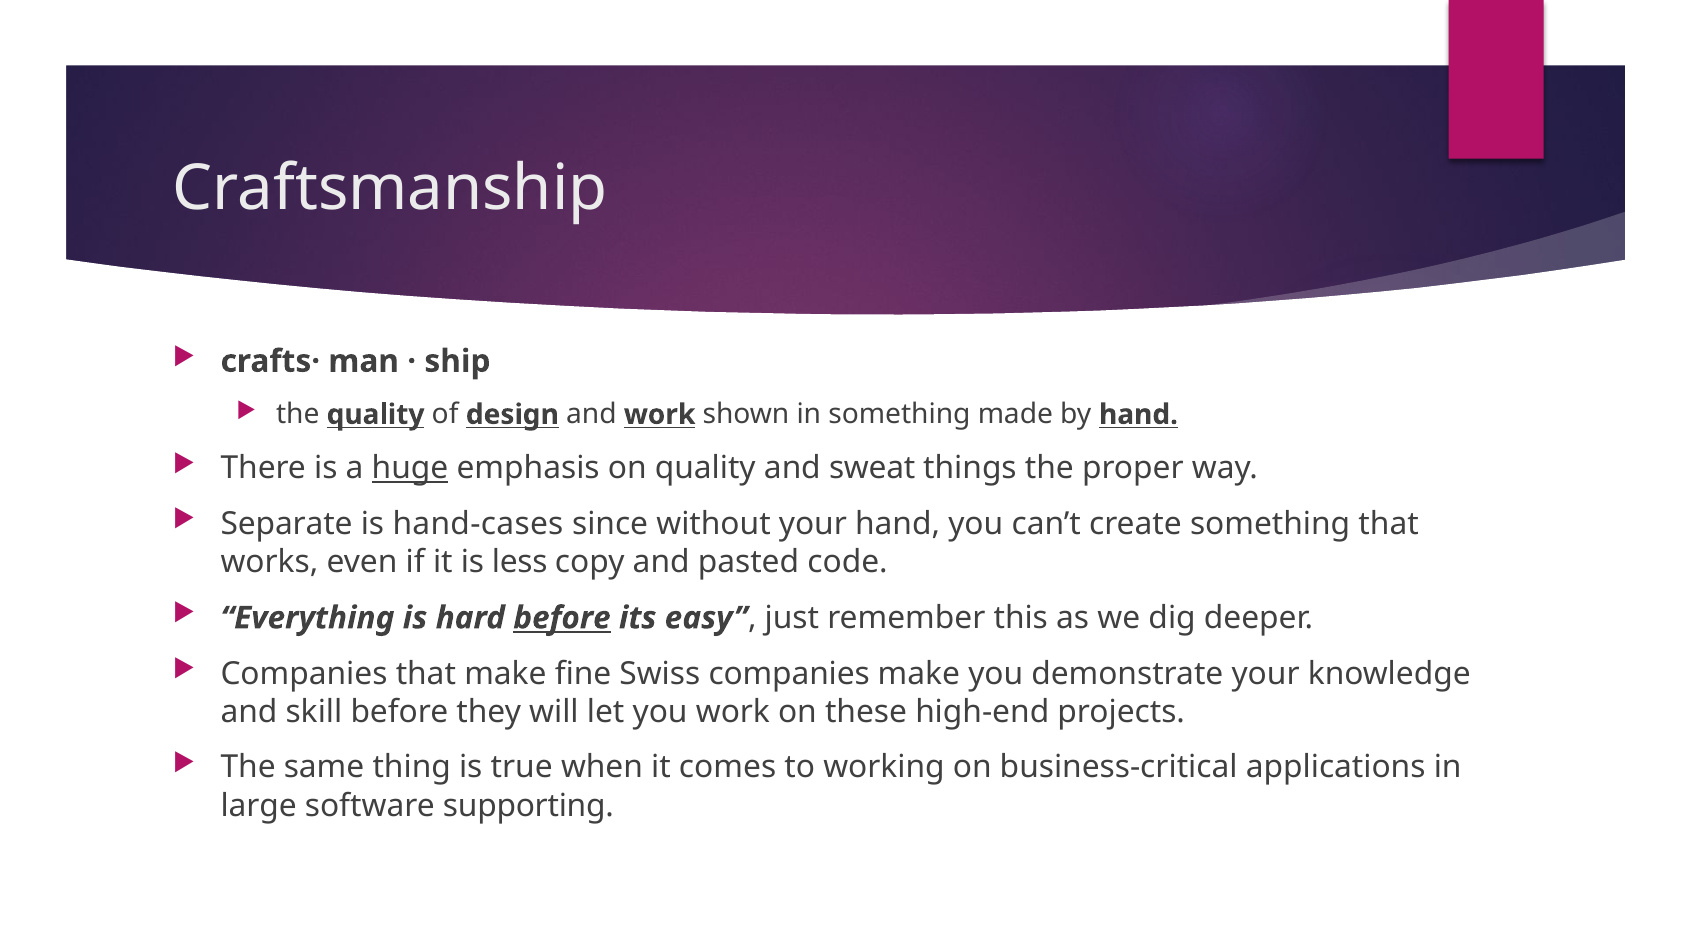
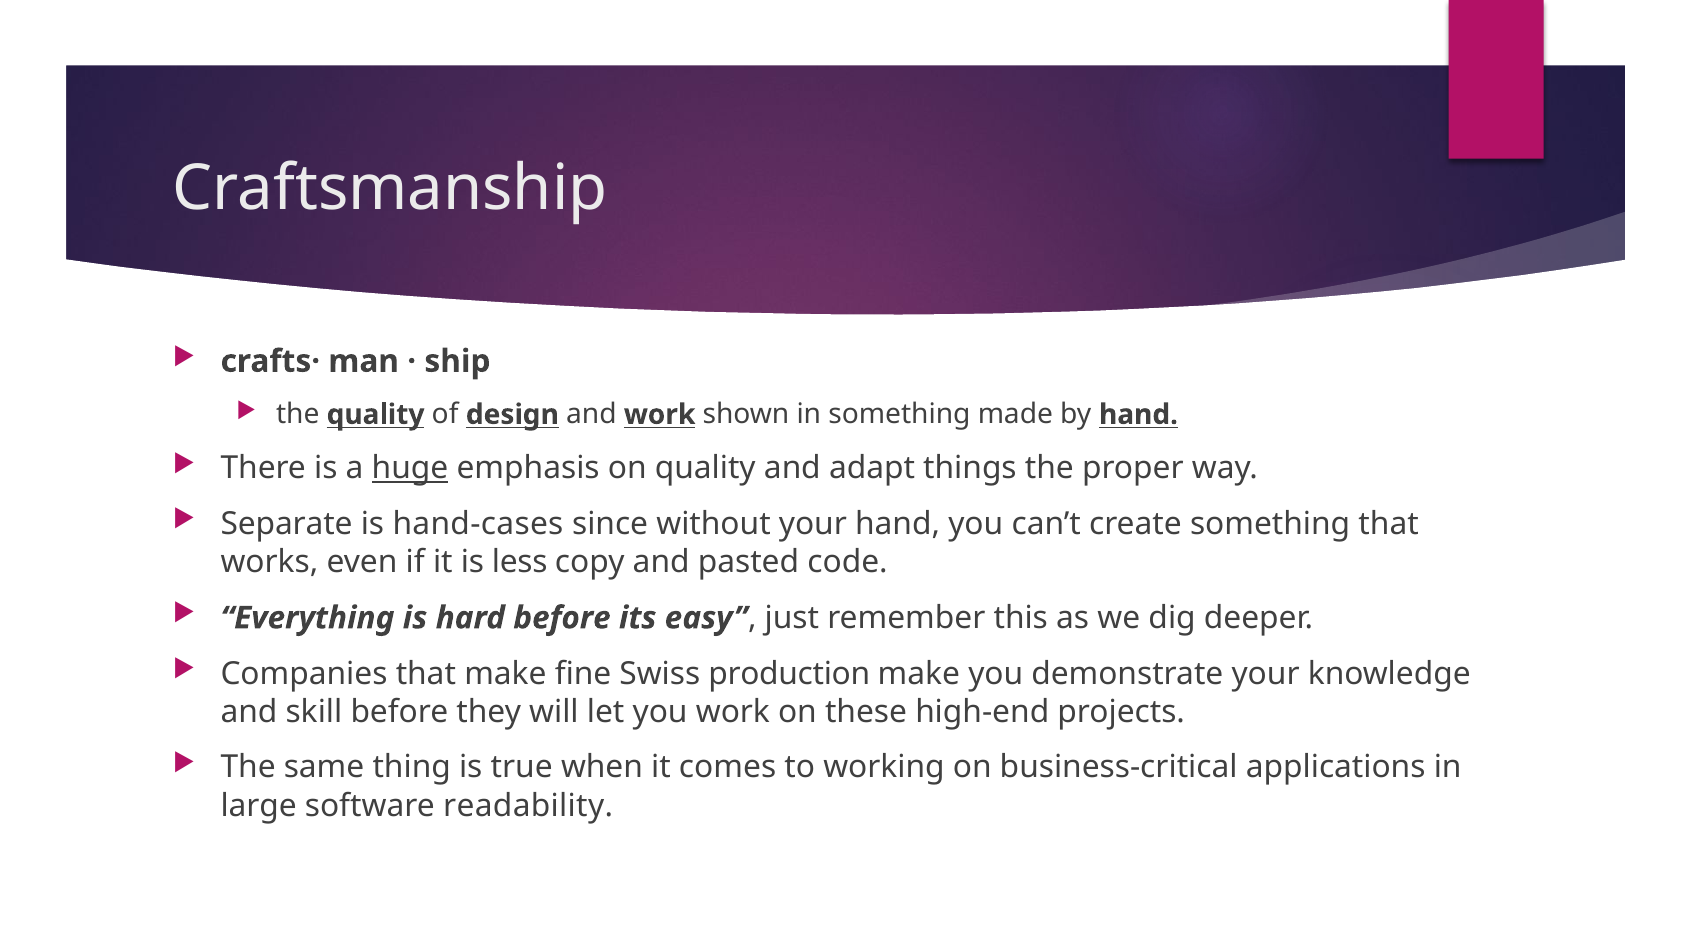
sweat: sweat -> adapt (872, 468)
before underline: present -> none (562, 618)
Swiss companies: companies -> production (789, 673)
supporting: supporting -> readability (528, 805)
